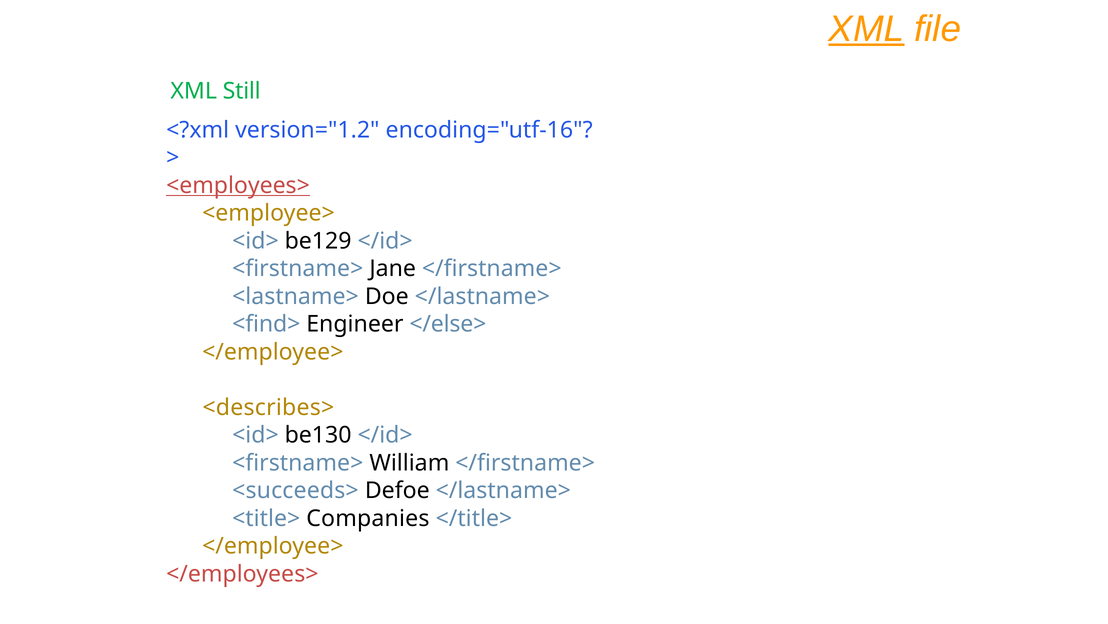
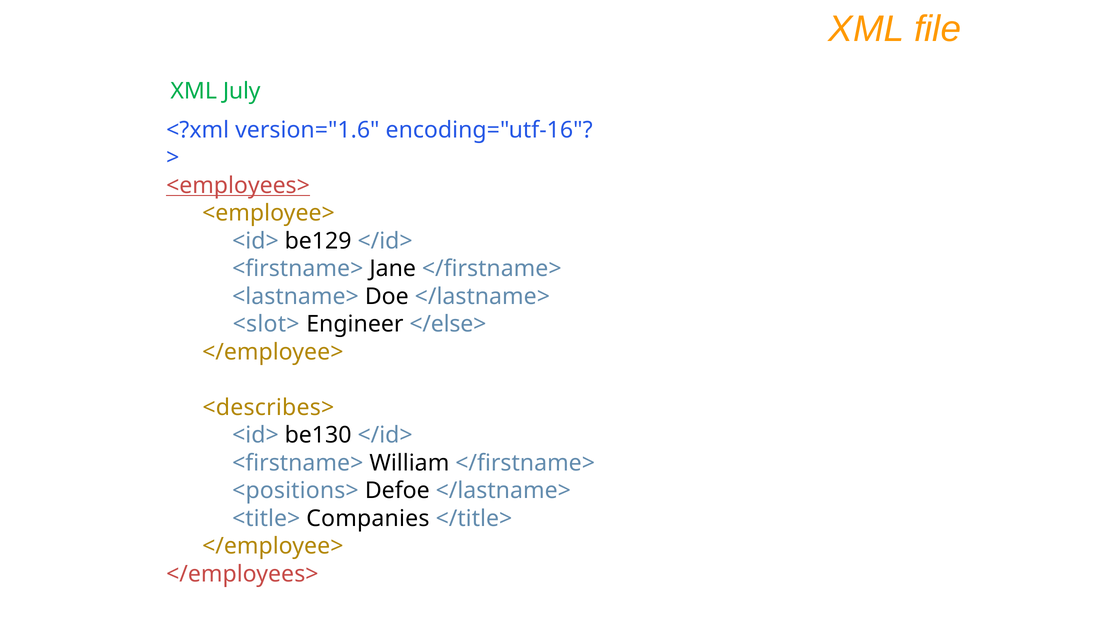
XML underline: present -> none (866, 29)
Still: Still -> July (242, 91)
version="1.2: version="1.2 -> version="1.6 (307, 130)
<find>: <find> -> <slot> (266, 324)
<succeeds>: <succeeds> -> <positions> (295, 490)
